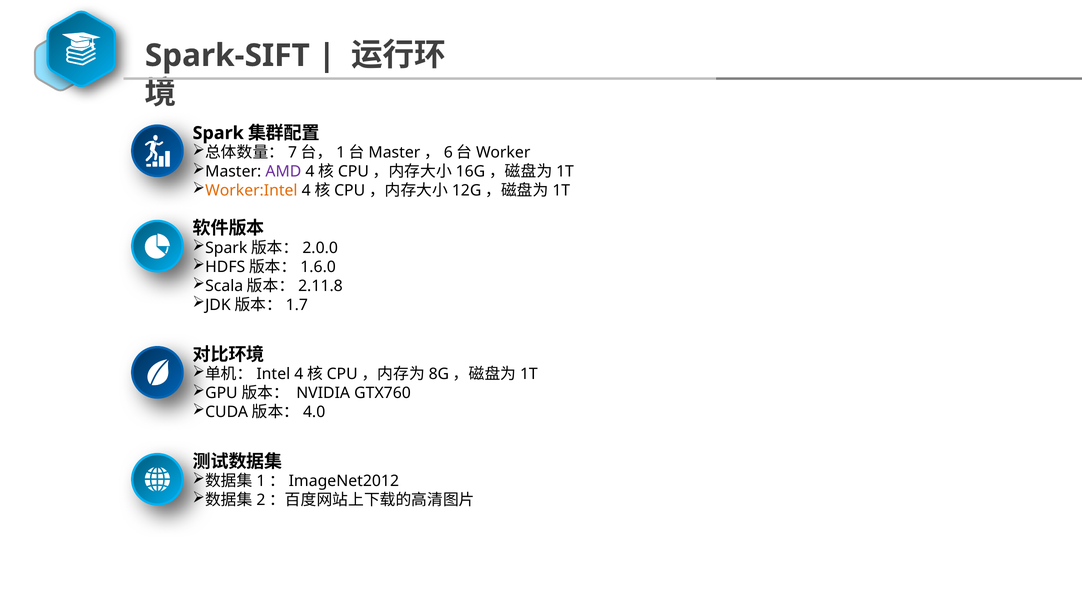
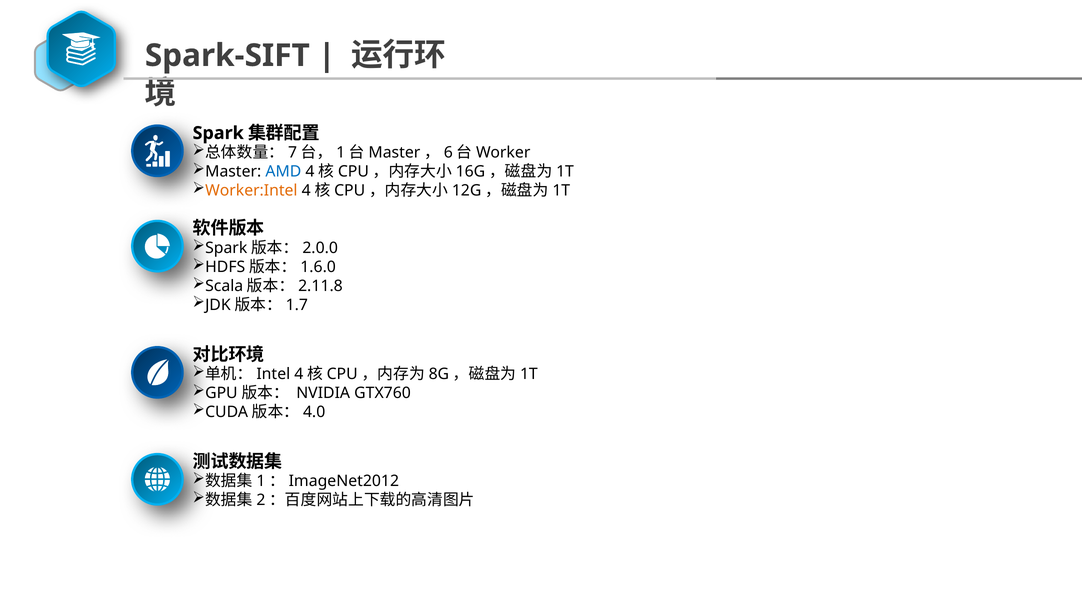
AMD colour: purple -> blue (283, 172)
